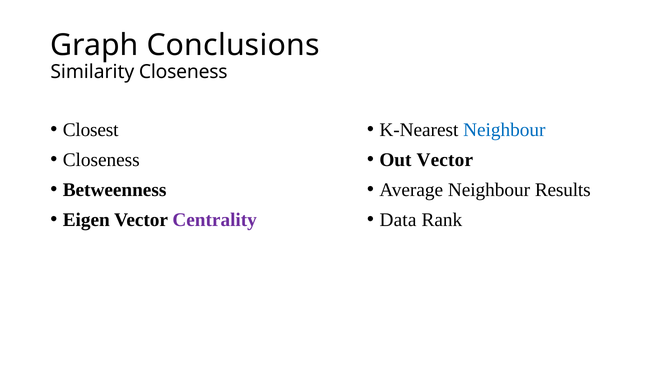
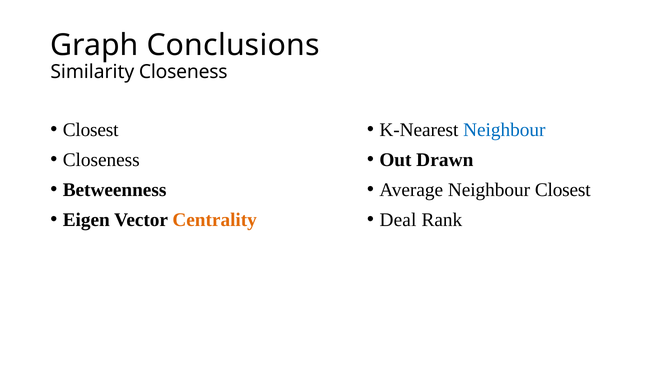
Out Vector: Vector -> Drawn (445, 160)
Neighbour Results: Results -> Closest (563, 190)
Centrality colour: purple -> orange (215, 220)
Data: Data -> Deal (398, 220)
